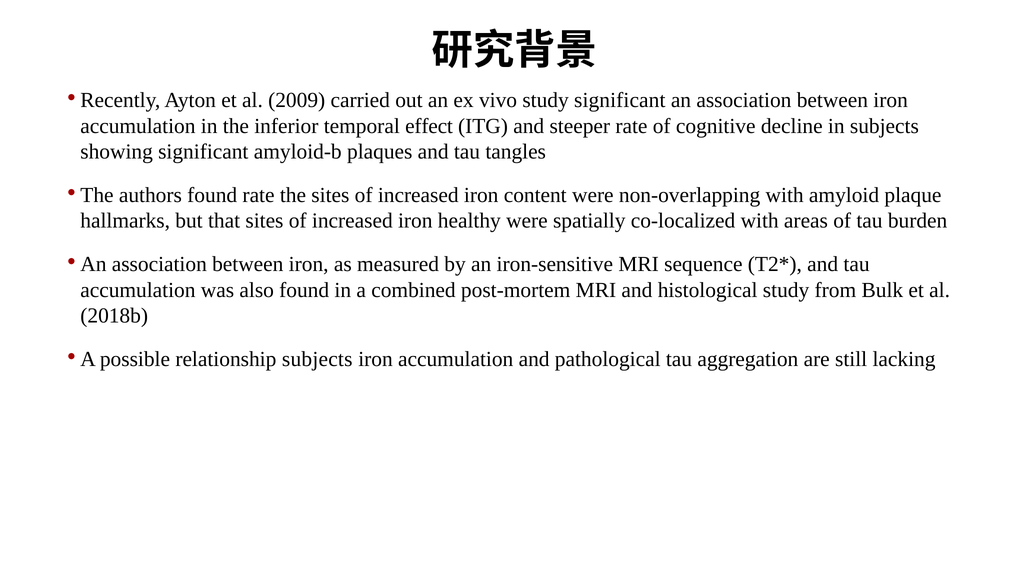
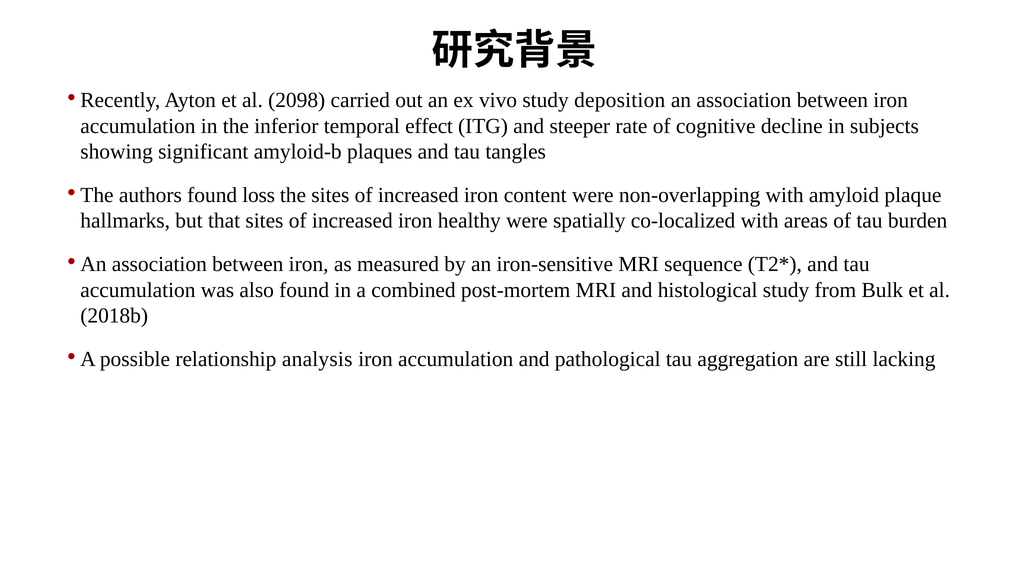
2009: 2009 -> 2098 (297, 100)
study significant: significant -> deposition (620, 100)
found rate: rate -> loss (259, 195)
relationship subjects: subjects -> analysis (317, 359)
